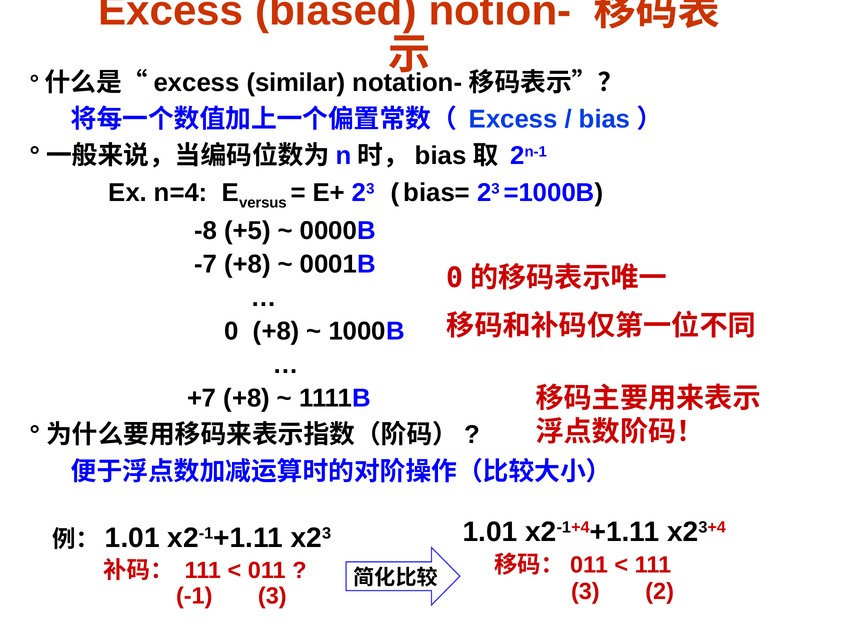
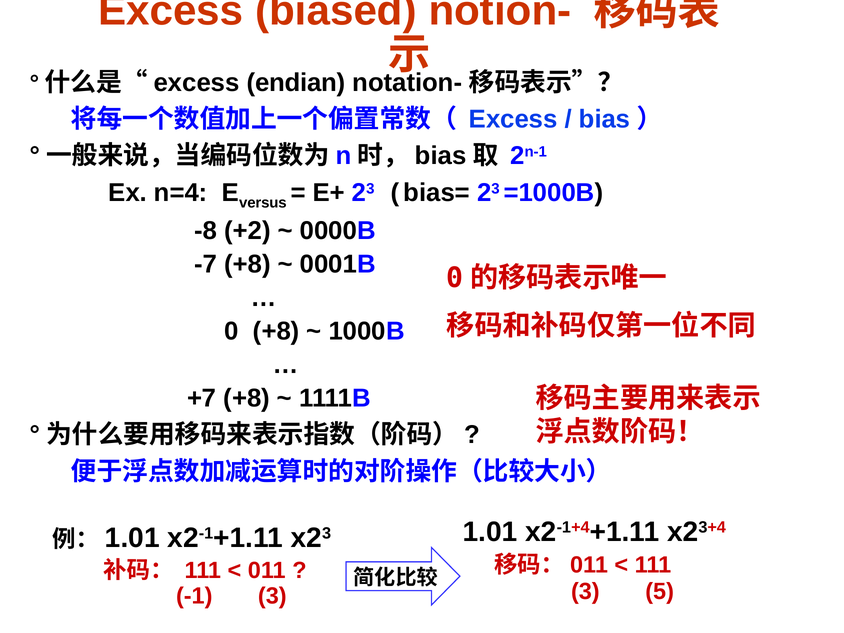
similar: similar -> endian (296, 83)
+5: +5 -> +2 (247, 231)
2: 2 -> 5 (660, 591)
